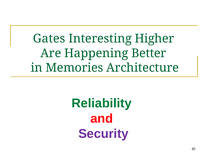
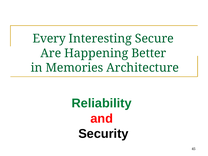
Gates: Gates -> Every (49, 39)
Higher: Higher -> Secure (154, 39)
Security colour: purple -> black (103, 134)
